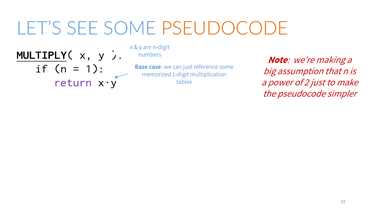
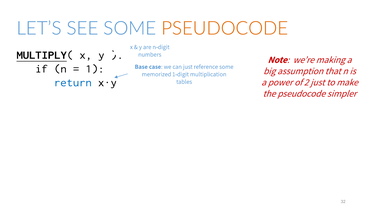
return colour: purple -> blue (73, 82)
